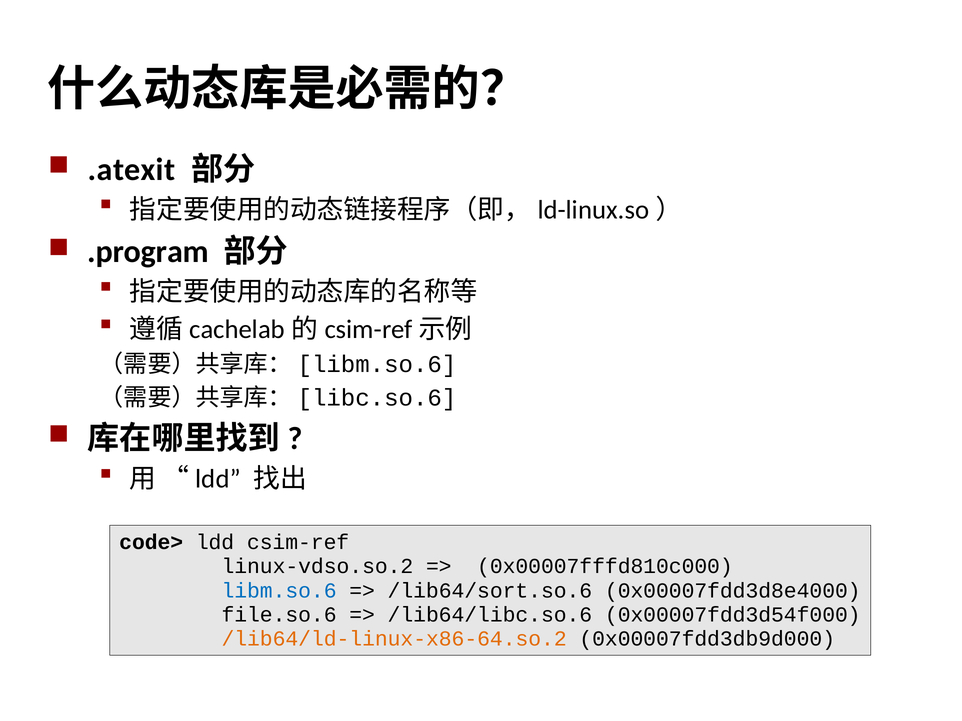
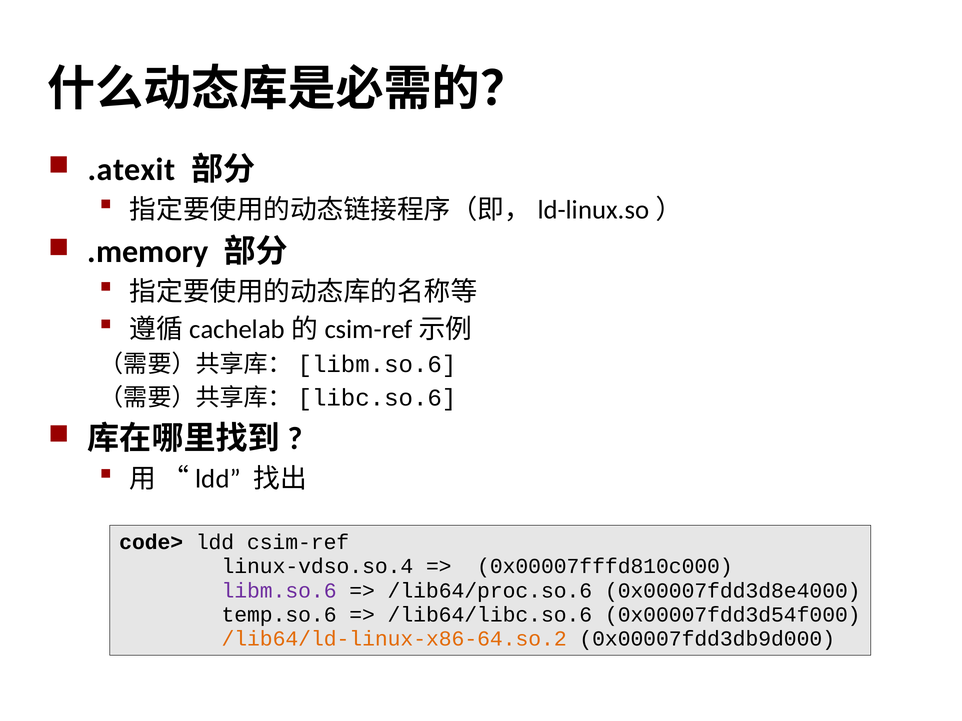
.program: .program -> .memory (148, 252)
linux-vdso.so.2: linux-vdso.so.2 -> linux-vdso.so.4 (317, 567)
libm.so.6 colour: blue -> purple (279, 591)
/lib64/sort.so.6: /lib64/sort.so.6 -> /lib64/proc.so.6 (490, 591)
file.so.6: file.so.6 -> temp.so.6 (279, 615)
